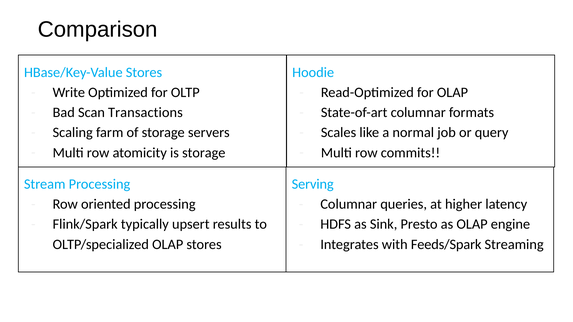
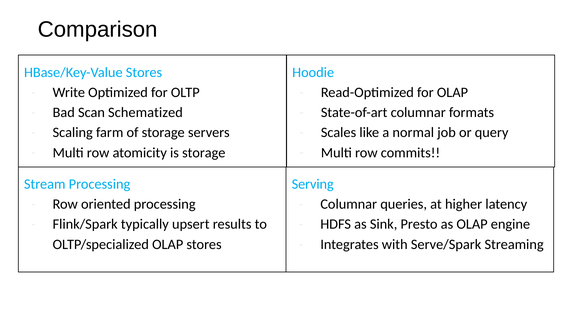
Transactions: Transactions -> Schematized (145, 113)
Feeds/Spark: Feeds/Spark -> Serve/Spark (446, 245)
